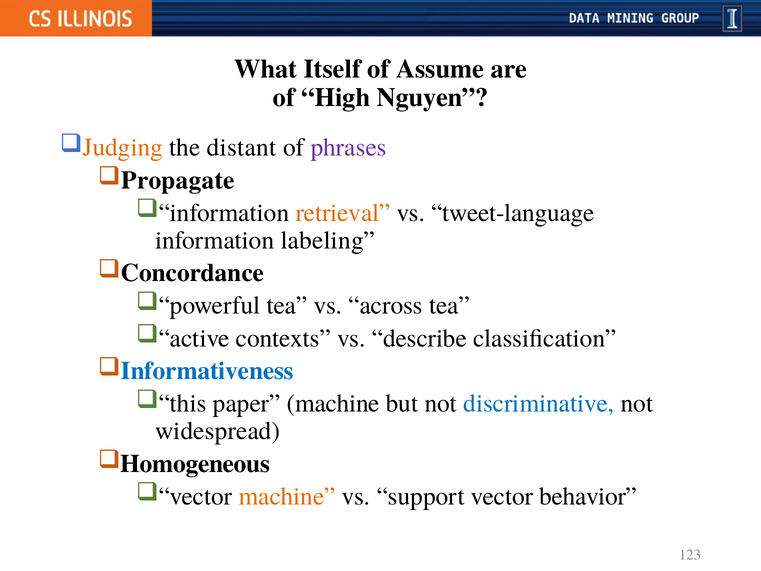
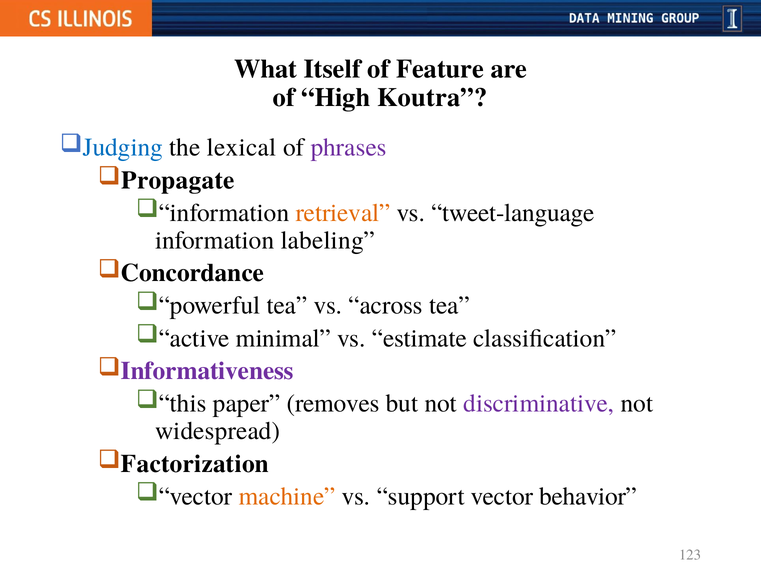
Assume: Assume -> Feature (440, 69)
Nguyen: Nguyen -> Koutra (432, 98)
Judging colour: orange -> blue (123, 147)
distant: distant -> lexical (242, 147)
contexts: contexts -> minimal (283, 338)
describe: describe -> estimate (419, 338)
Informativeness colour: blue -> purple (207, 371)
paper machine: machine -> removes (333, 403)
discriminative colour: blue -> purple (539, 403)
Homogeneous: Homogeneous -> Factorization (195, 463)
